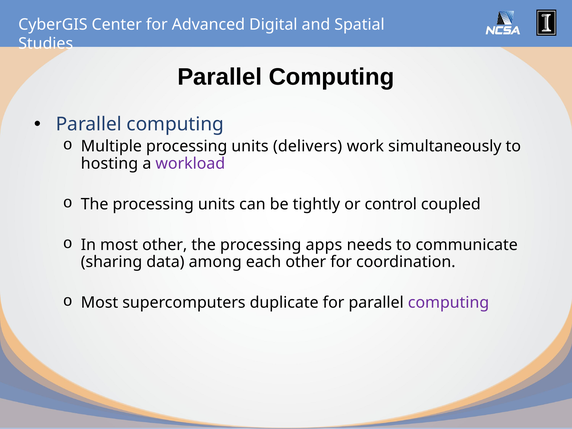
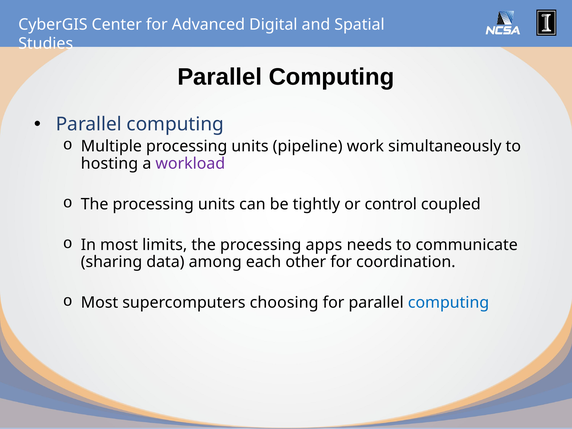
delivers: delivers -> pipeline (308, 146)
most other: other -> limits (165, 245)
duplicate: duplicate -> choosing (284, 303)
computing colour: purple -> blue (448, 303)
